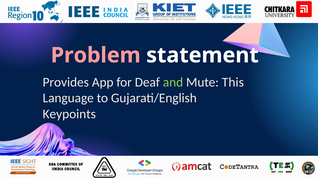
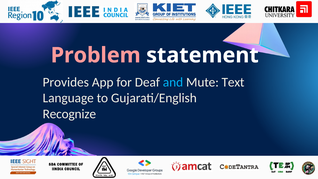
and colour: light green -> light blue (173, 82)
This: This -> Text (233, 82)
Keypoints: Keypoints -> Recognize (69, 114)
